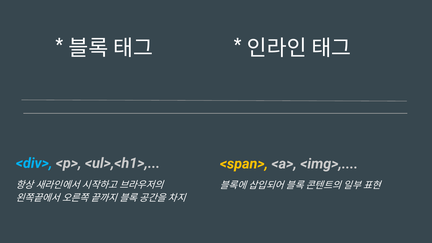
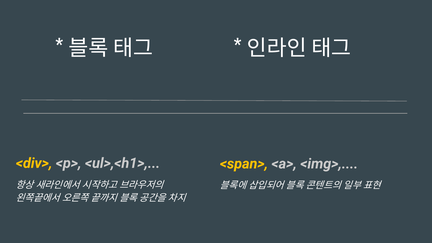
<div> colour: light blue -> yellow (34, 163)
